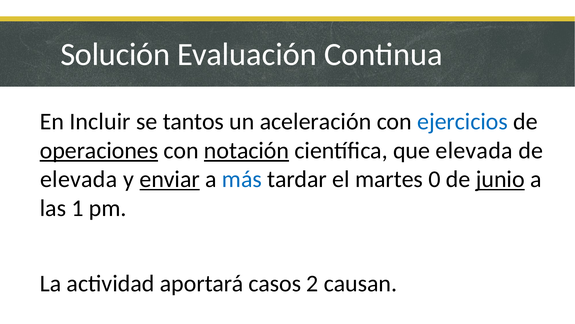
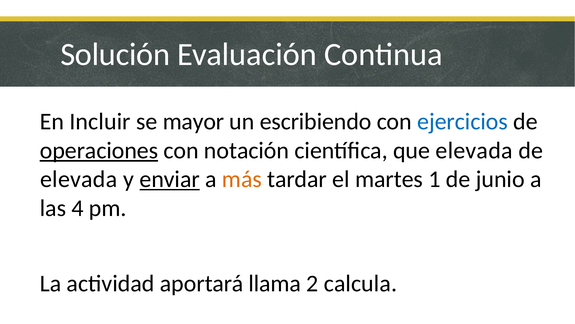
tantos: tantos -> mayor (193, 122)
aceleración: aceleración -> escribiendo (316, 122)
notación underline: present -> none (247, 150)
más colour: blue -> orange (242, 179)
0: 0 -> 1 (434, 179)
junio underline: present -> none (500, 179)
1: 1 -> 4 (78, 208)
casos: casos -> llama (275, 283)
causan: causan -> calcula (360, 283)
